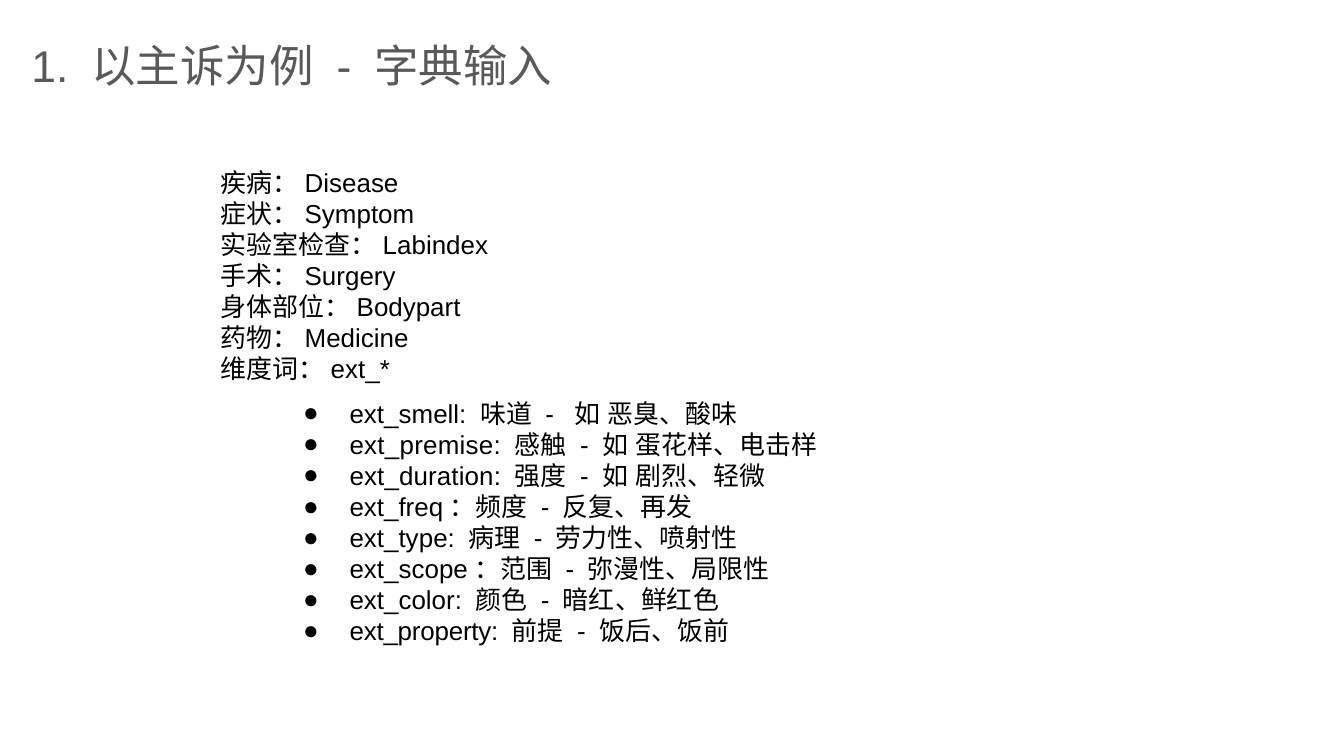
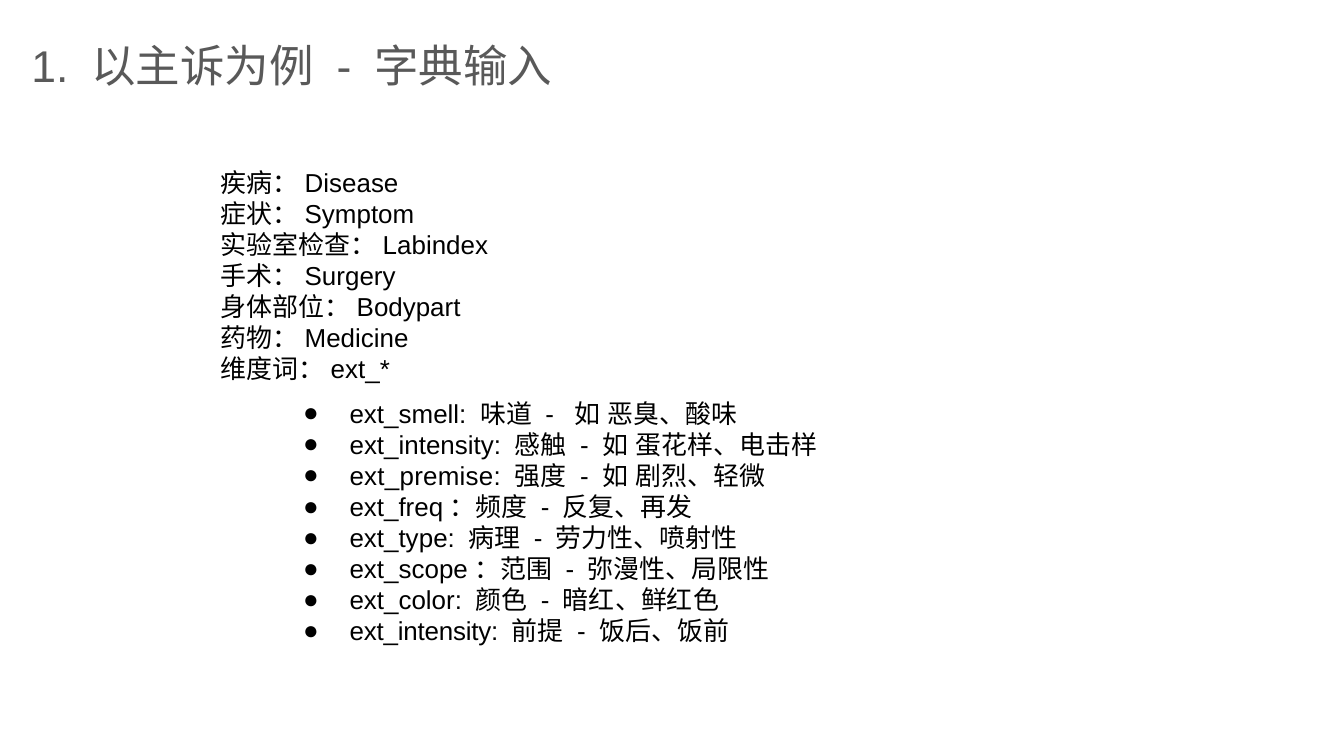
ext_premise: ext_premise -> ext_intensity (425, 446)
ext_duration: ext_duration -> ext_premise (425, 477)
ext_property: ext_property -> ext_intensity (424, 633)
